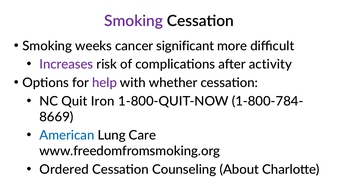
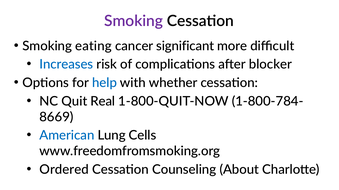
weeks: weeks -> eating (93, 46)
Increases colour: purple -> blue (66, 65)
activity: activity -> blocker (270, 65)
help colour: purple -> blue (104, 83)
Iron: Iron -> Real (103, 102)
Care: Care -> Cells (142, 136)
